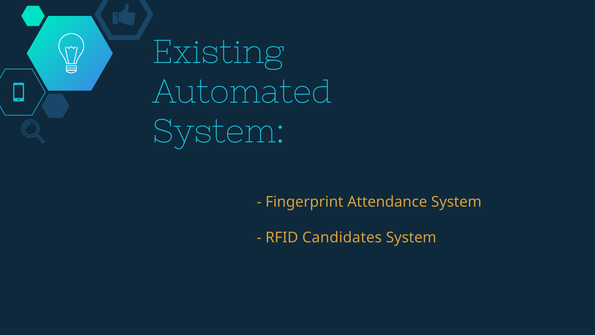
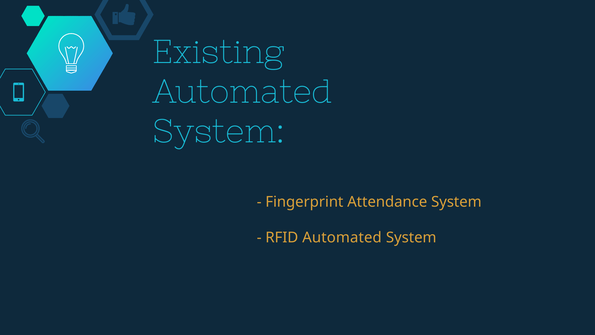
RFID Candidates: Candidates -> Automated (342, 237)
